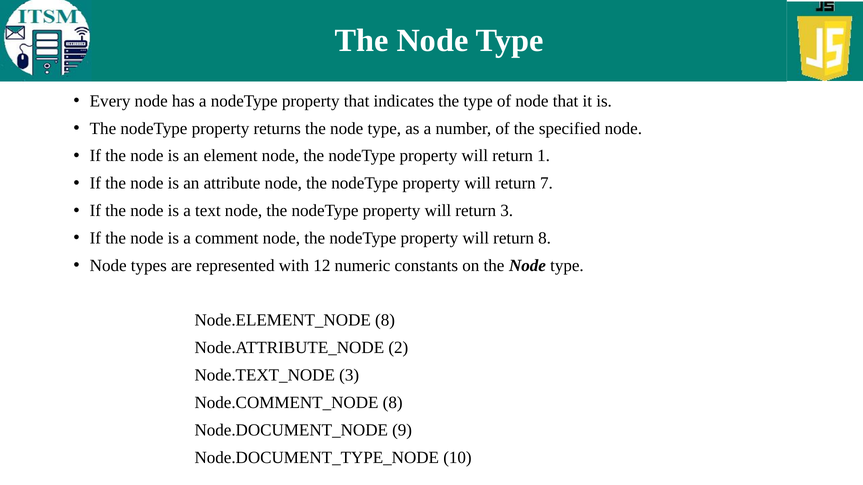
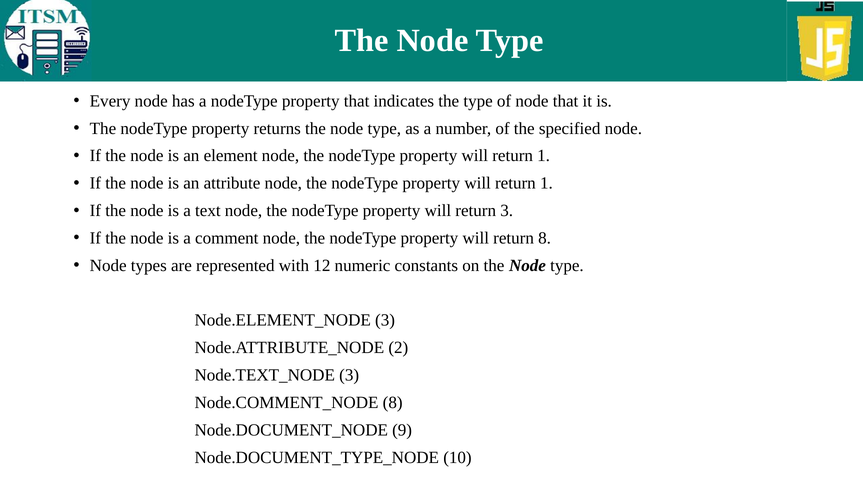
7: 7 -> 1 (546, 183)
Node.ELEMENT_NODE 8: 8 -> 3 (385, 321)
